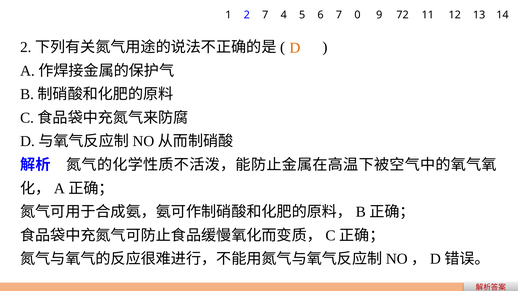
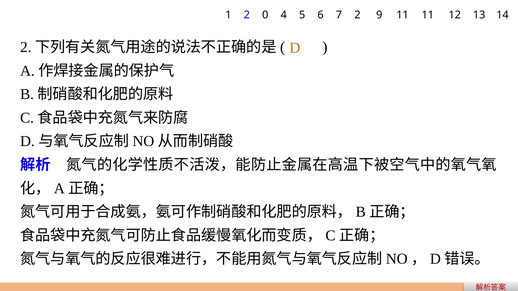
2 7: 7 -> 0 (265, 15)
7 0: 0 -> 2 (357, 15)
9 72: 72 -> 11 (403, 15)
